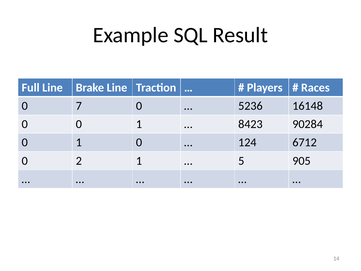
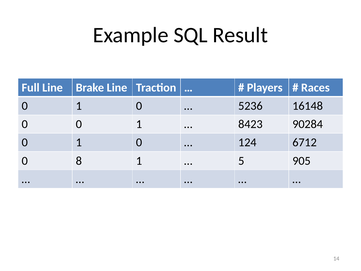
7: 7 -> 1 (79, 106)
2: 2 -> 8 (79, 161)
